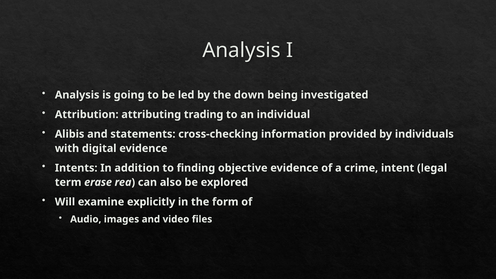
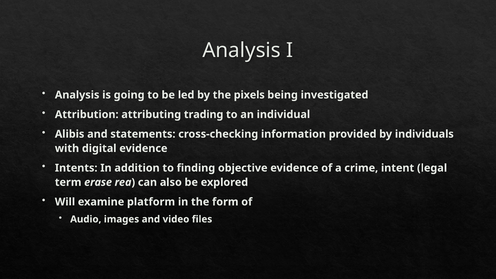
down: down -> pixels (249, 95)
explicitly: explicitly -> platform (151, 202)
